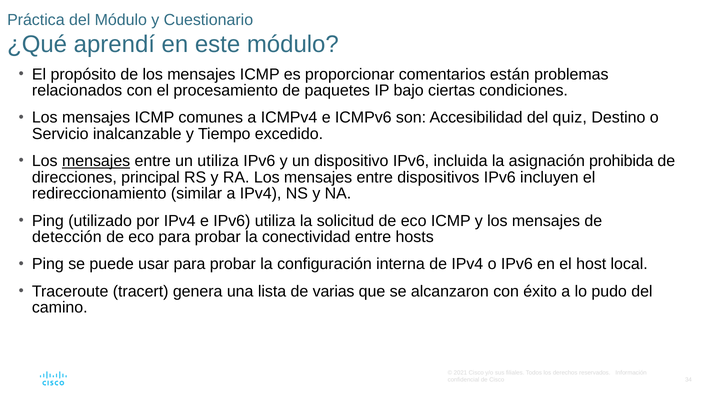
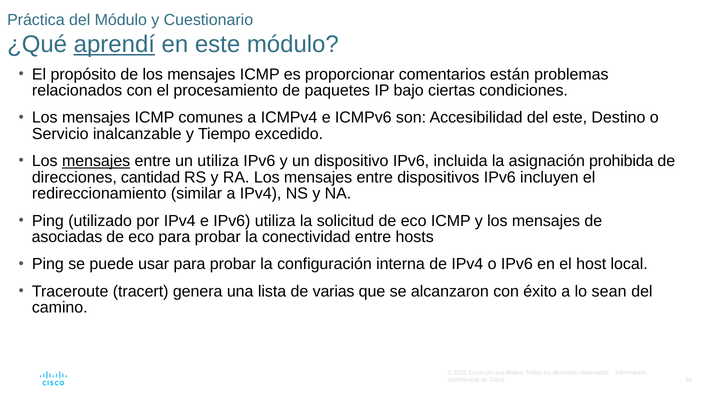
aprendí underline: none -> present (114, 44)
del quiz: quiz -> este (570, 118)
principal: principal -> cantidad (151, 177)
detección: detección -> asociadas (67, 237)
pudo: pudo -> sean (609, 291)
